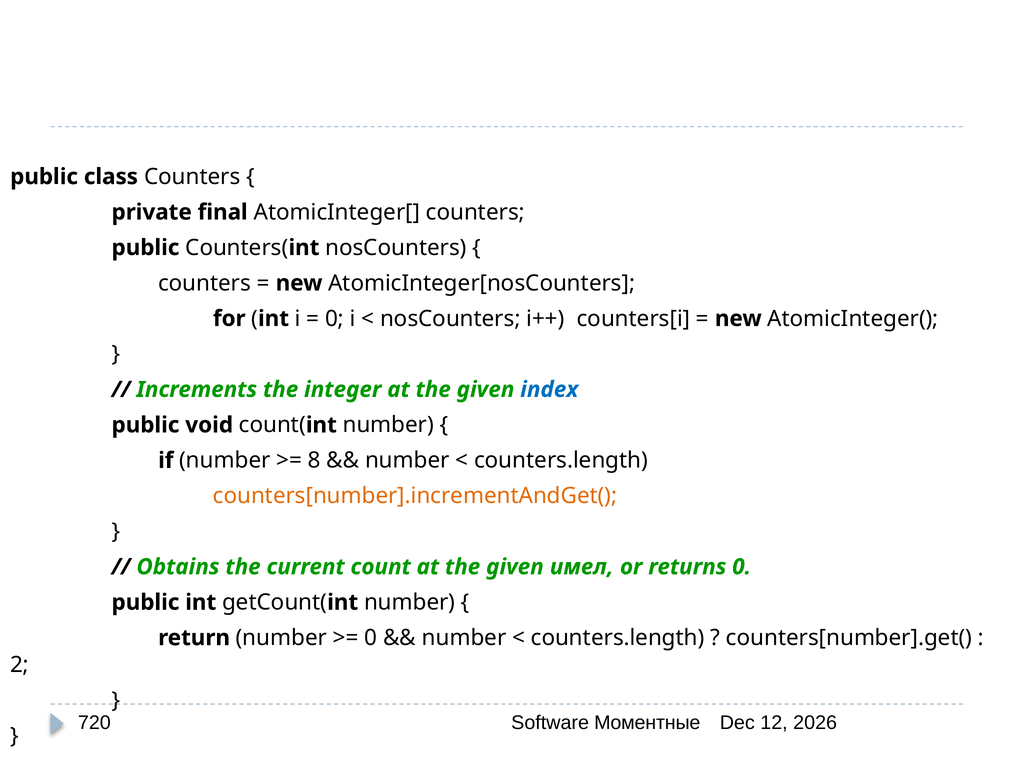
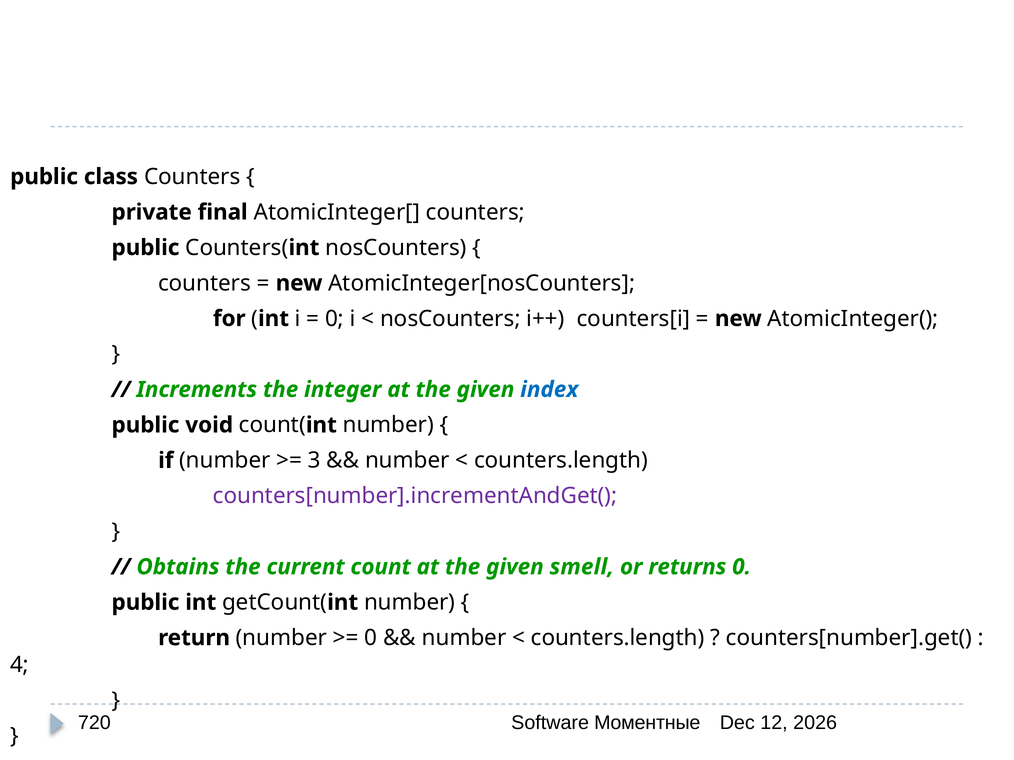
8: 8 -> 3 (314, 461)
counters[number].incrementAndGet( colour: orange -> purple (415, 496)
имел: имел -> smell (582, 567)
2: 2 -> 4 (20, 665)
